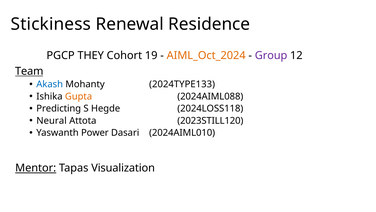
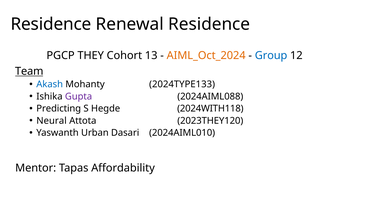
Stickiness: Stickiness -> Residence (51, 24)
19: 19 -> 13 (151, 55)
Group colour: purple -> blue (271, 55)
Gupta colour: orange -> purple (79, 96)
2024LOSS118: 2024LOSS118 -> 2024WITH118 (210, 108)
2023STILL120: 2023STILL120 -> 2023THEY120 (210, 120)
Power: Power -> Urban (95, 133)
Mentor underline: present -> none (36, 168)
Visualization: Visualization -> Affordability (123, 168)
